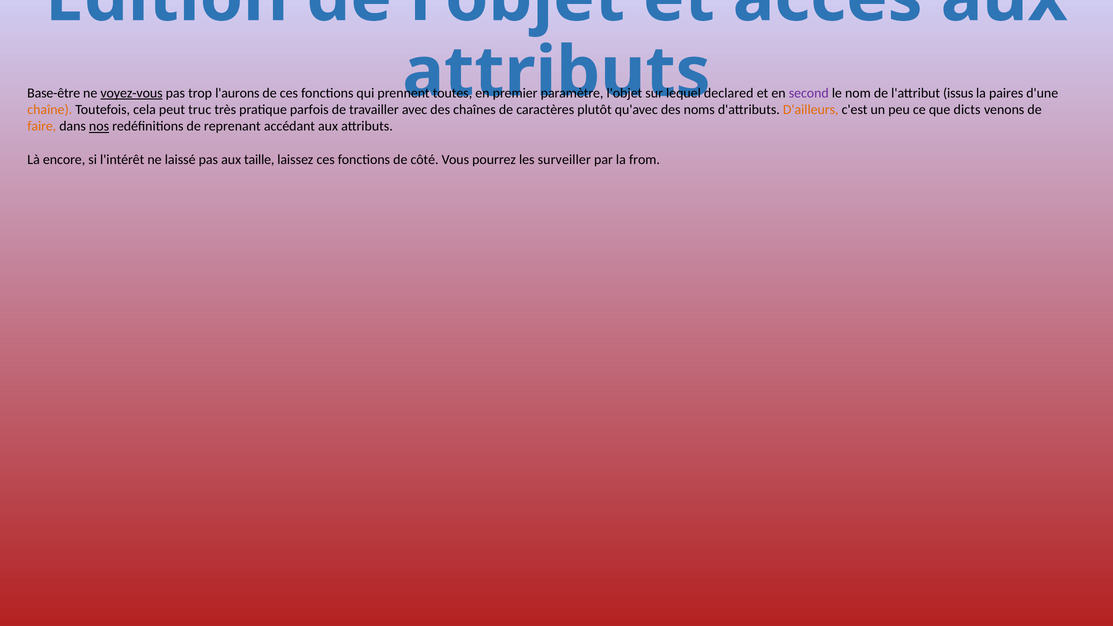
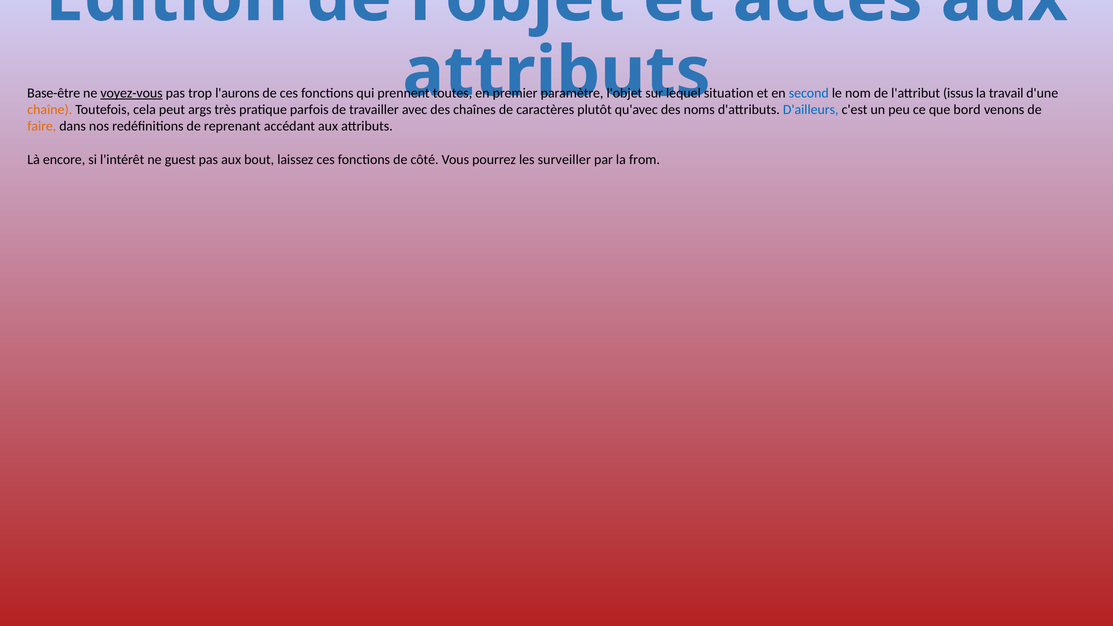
declared: declared -> situation (729, 93)
second colour: purple -> blue (809, 93)
paires: paires -> travail (1006, 93)
truc: truc -> args (200, 110)
D'ailleurs colour: orange -> blue (811, 110)
dicts: dicts -> bord (967, 110)
nos underline: present -> none (99, 126)
laissé: laissé -> guest (180, 160)
taille: taille -> bout (259, 160)
